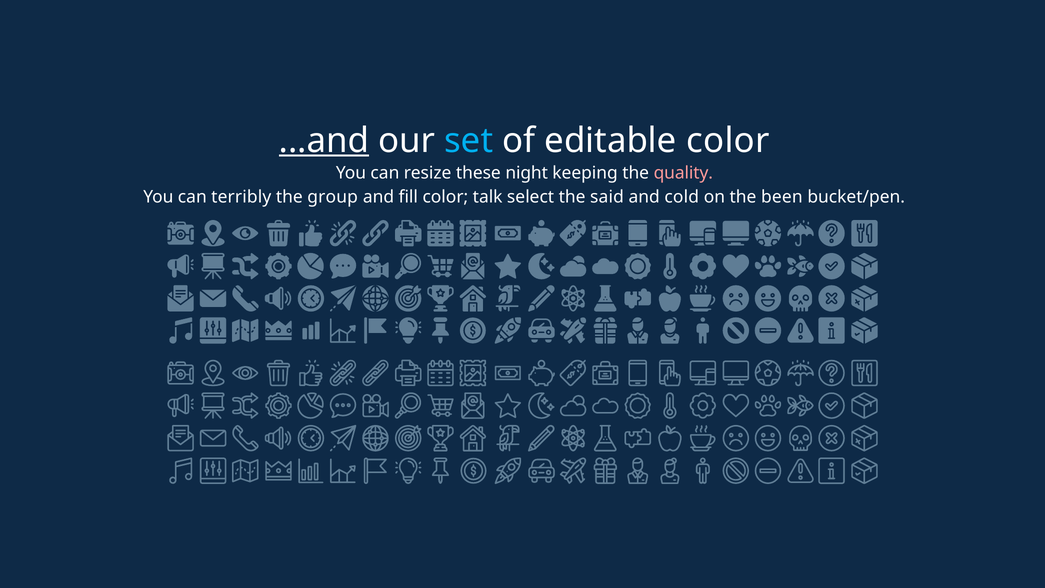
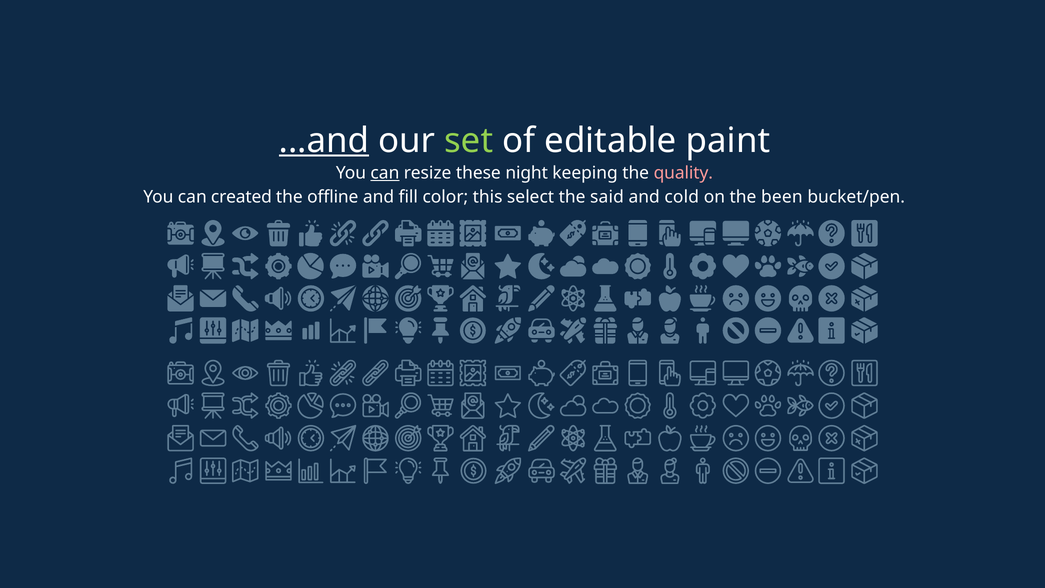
set colour: light blue -> light green (469, 140)
editable color: color -> paint (728, 140)
can underline: none -> present (385, 173)
terribly: terribly -> created (241, 197)
group: group -> offline (333, 197)
talk: talk -> this (488, 197)
